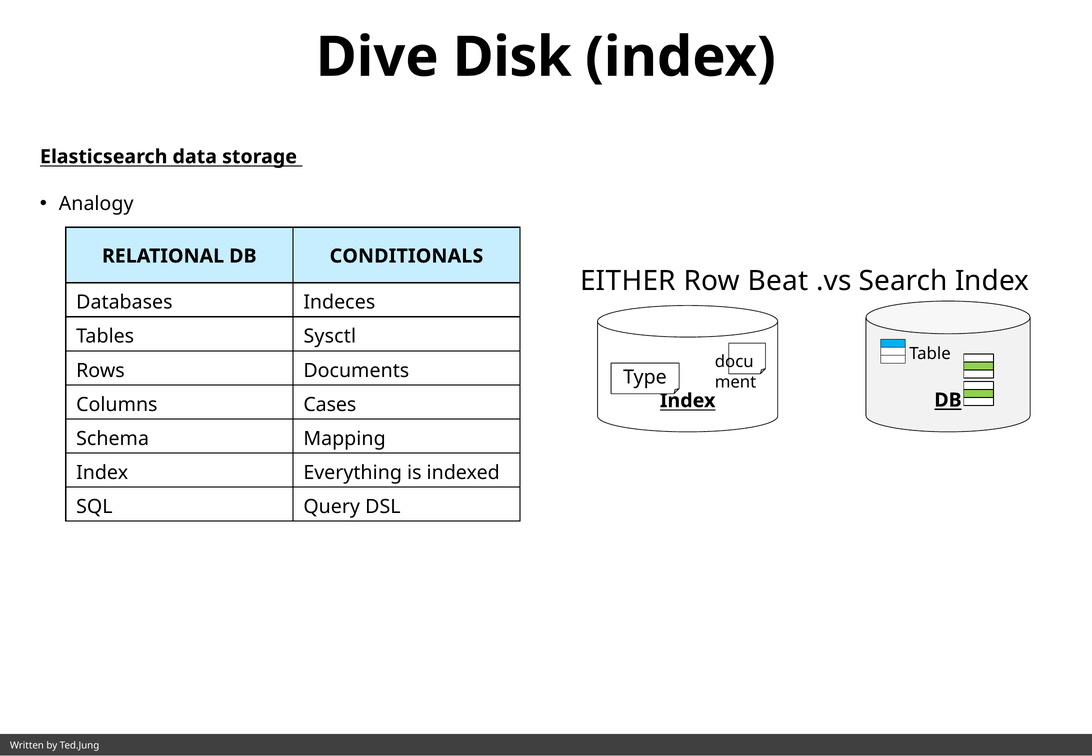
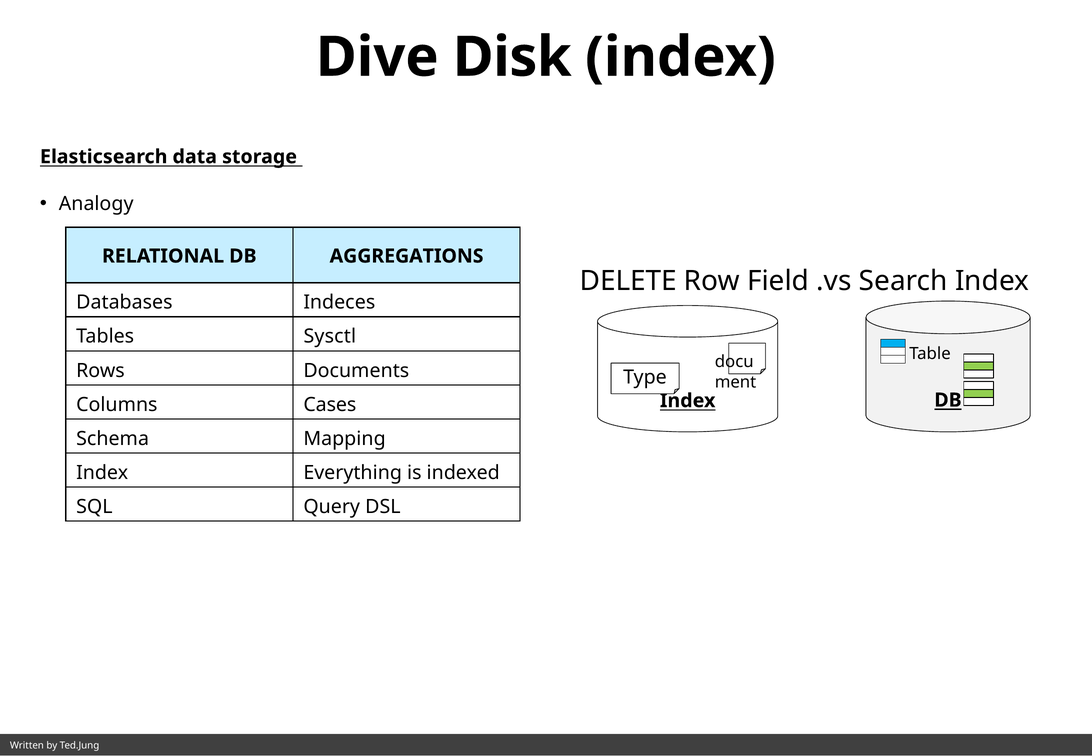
CONDITIONALS: CONDITIONALS -> AGGREGATIONS (407, 256)
EITHER: EITHER -> DELETE (628, 281)
Beat: Beat -> Field (778, 281)
